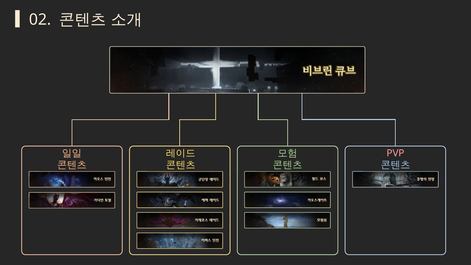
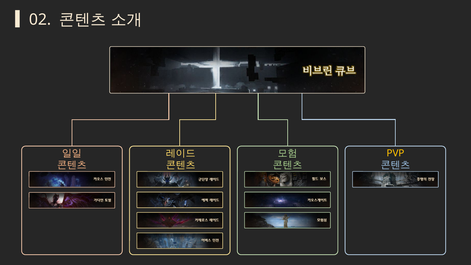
PVP colour: pink -> yellow (395, 153)
